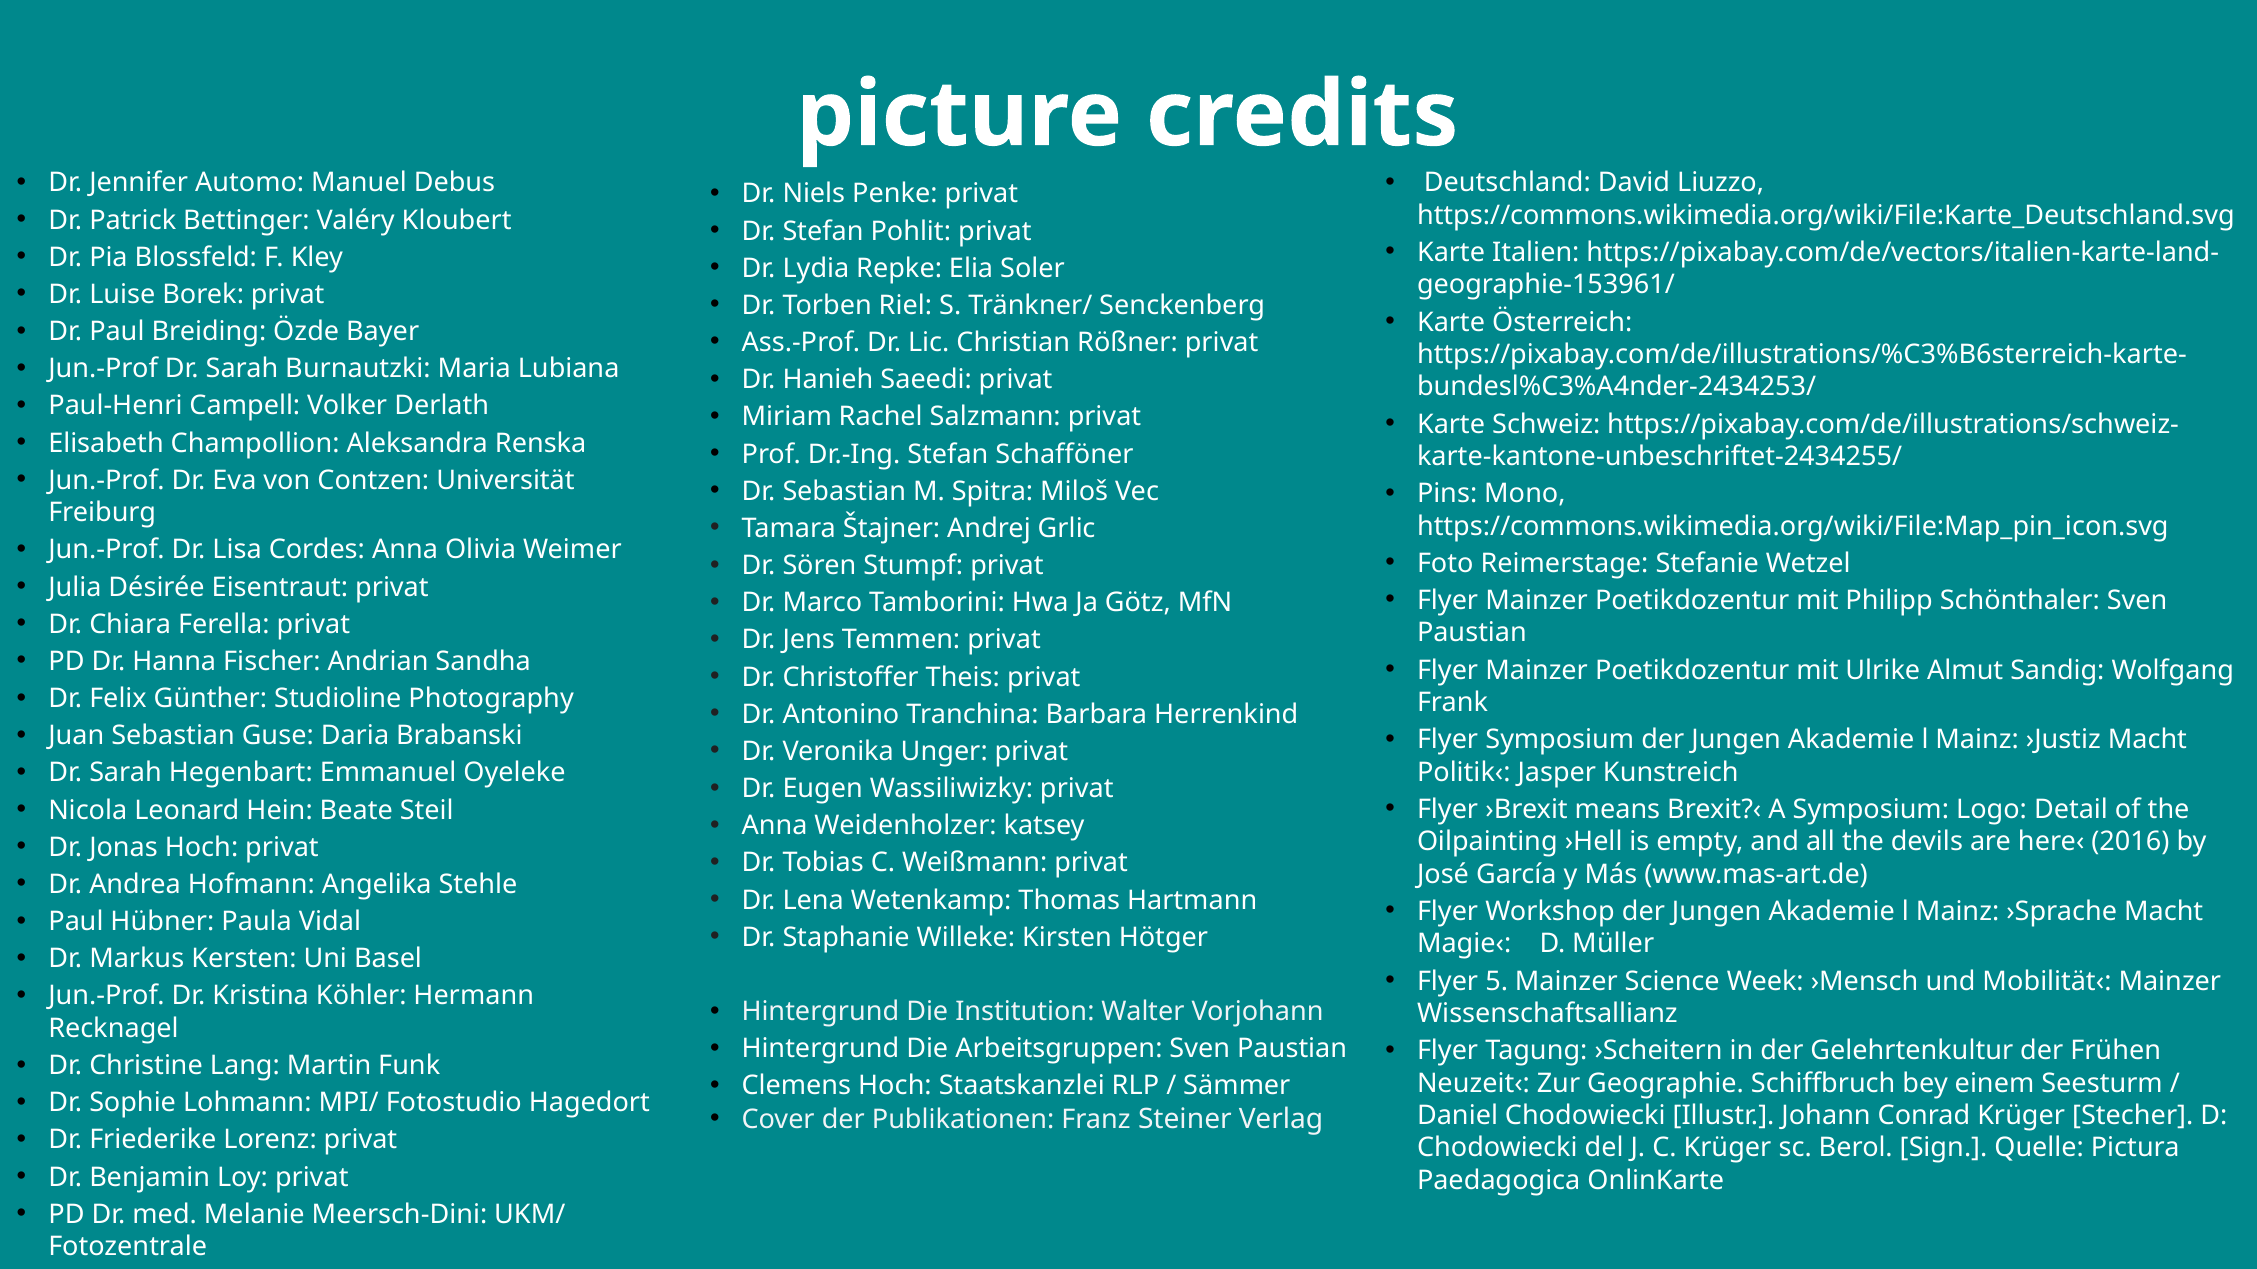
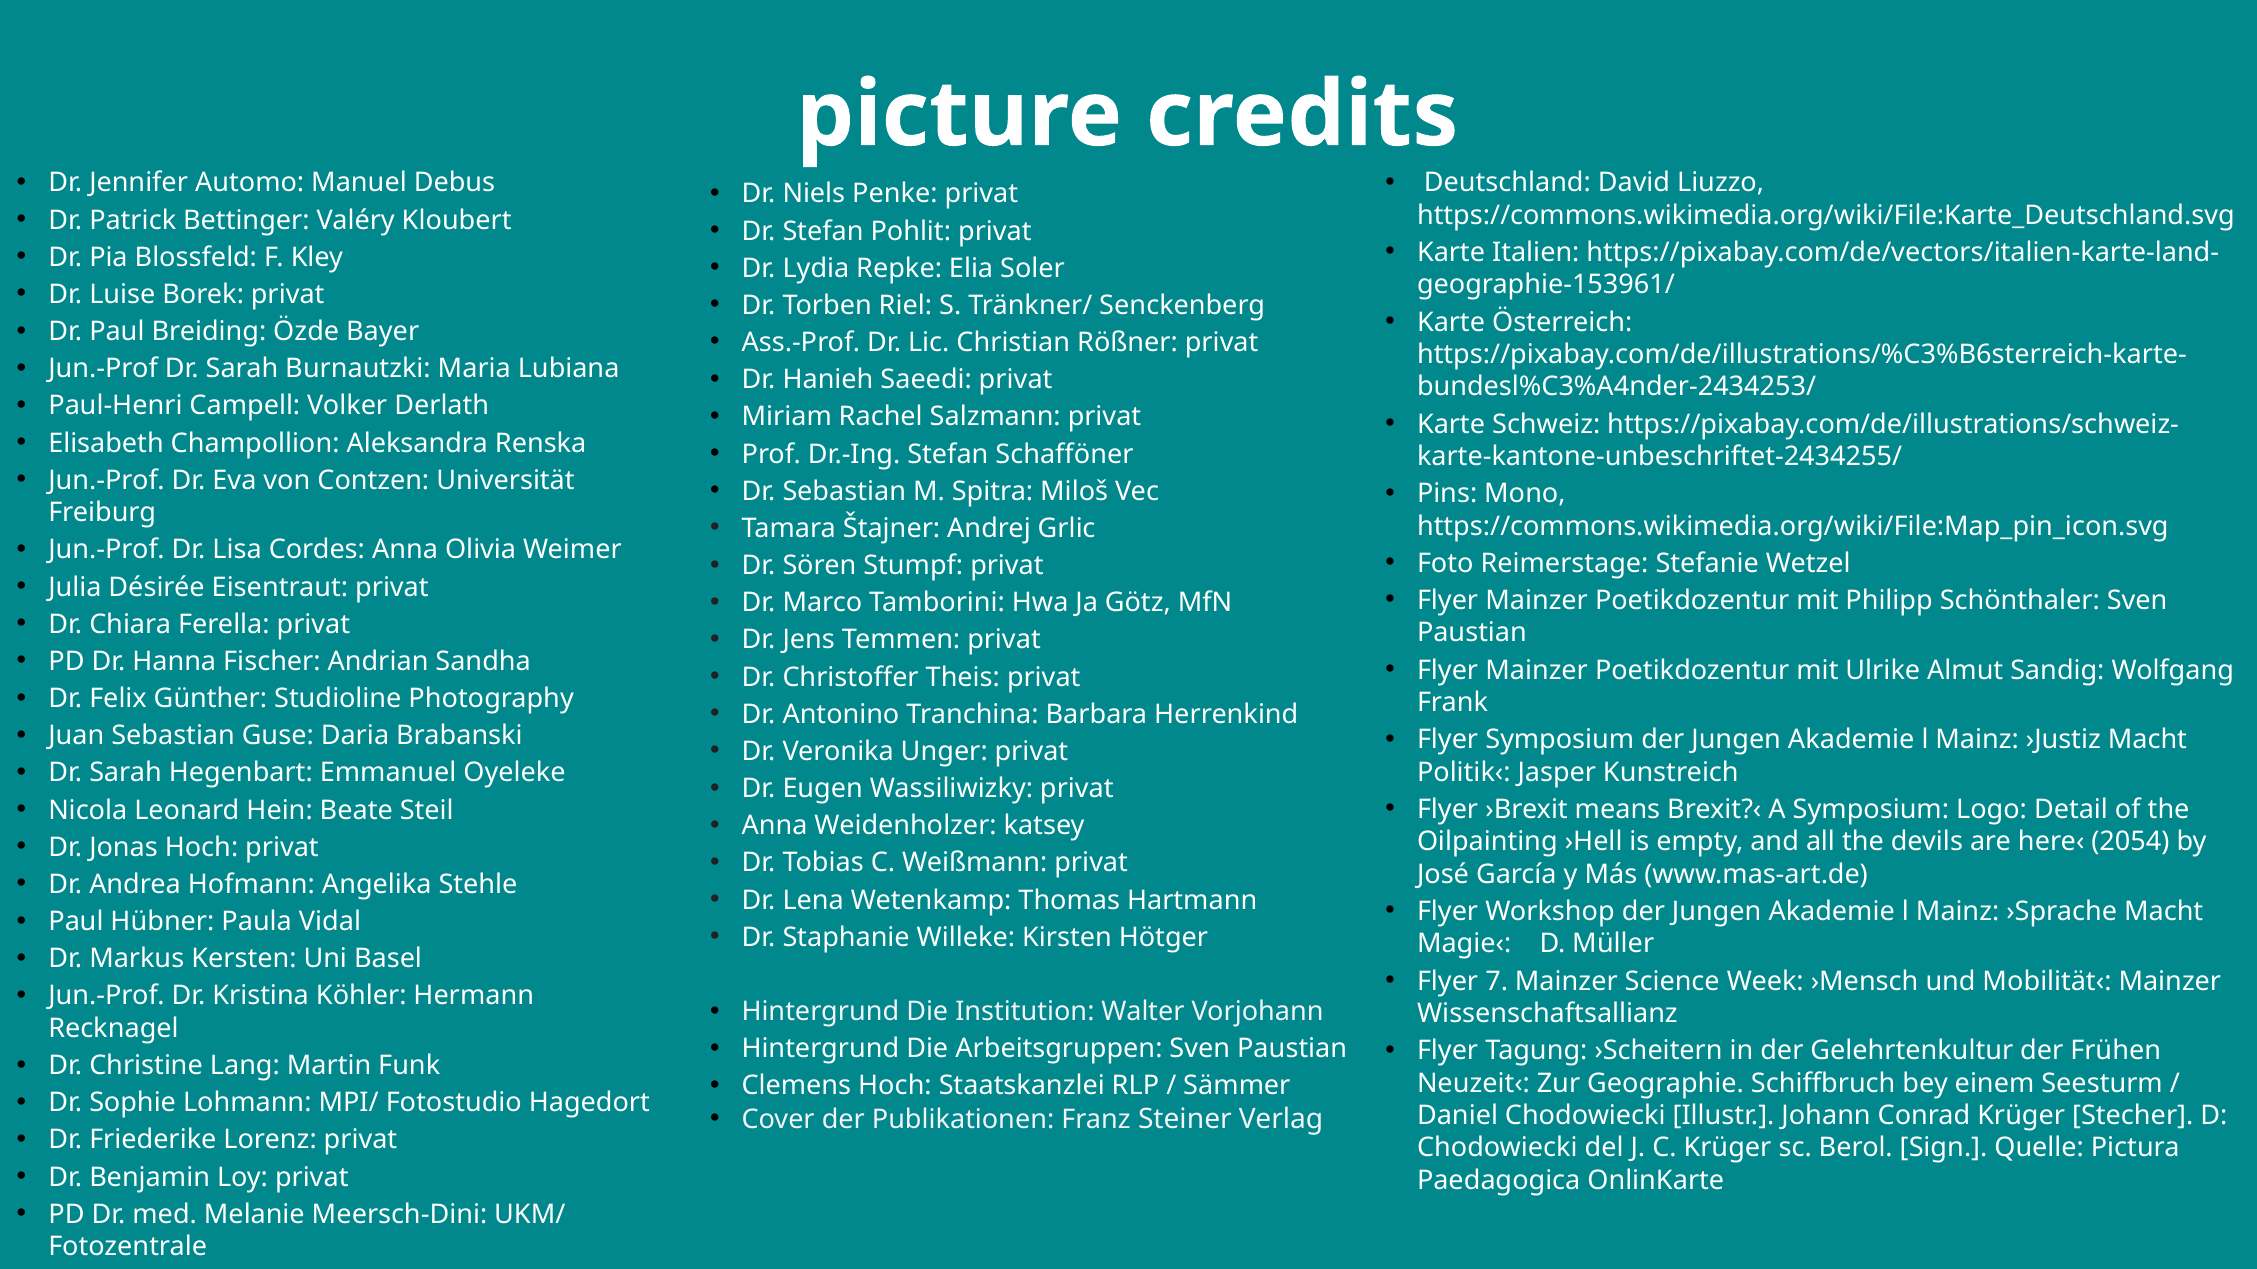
2016: 2016 -> 2054 (2130, 842)
5: 5 -> 7 (1497, 982)
